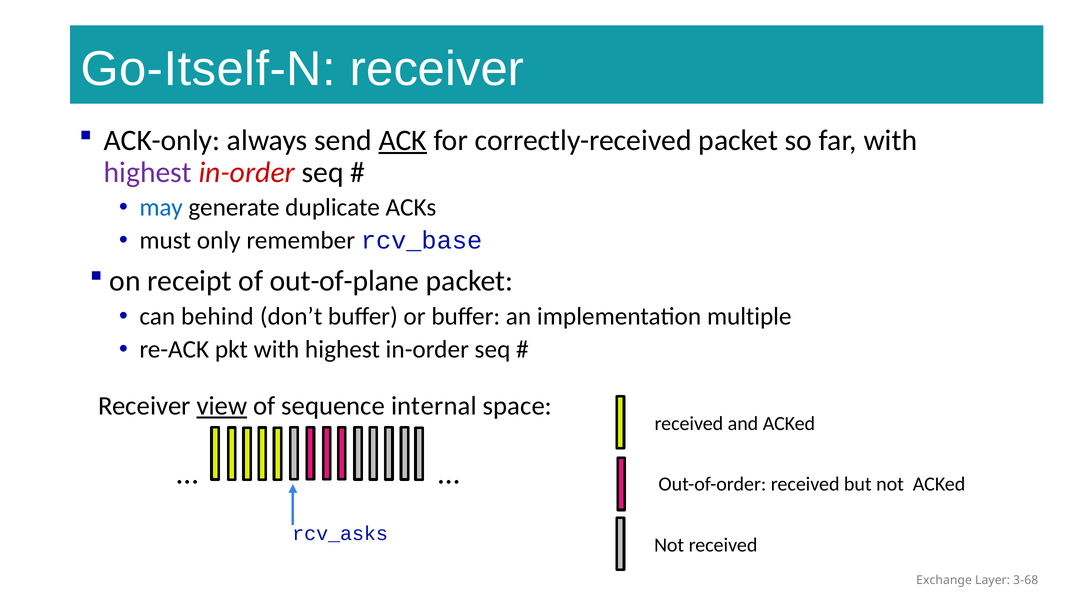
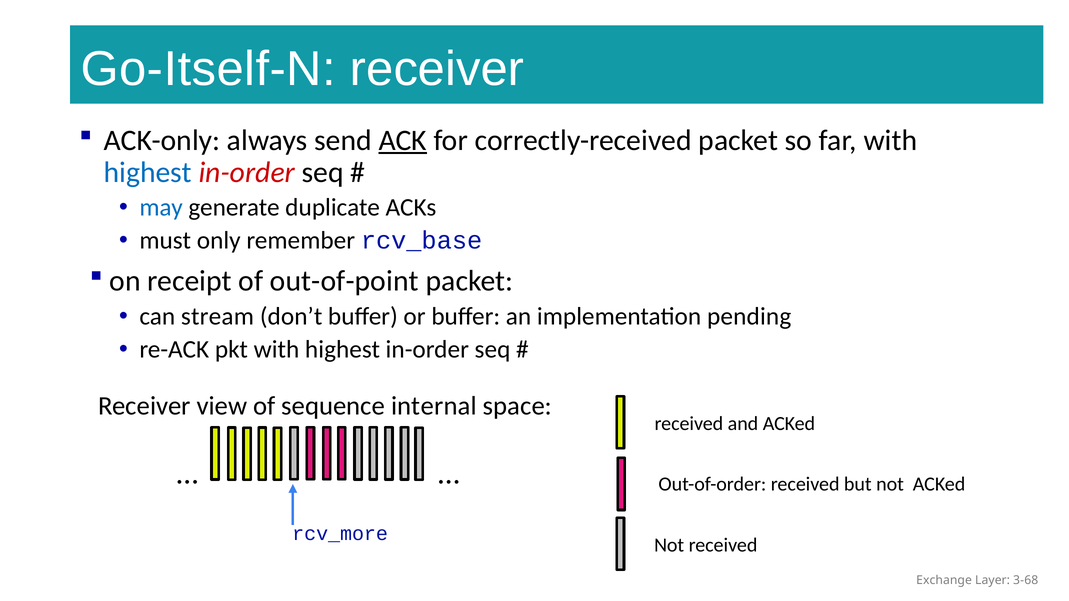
highest colour: purple -> blue (148, 172)
out-of-plane: out-of-plane -> out-of-point (344, 281)
behind: behind -> stream (217, 317)
multiple: multiple -> pending (749, 317)
view underline: present -> none (222, 406)
rcv_asks: rcv_asks -> rcv_more (340, 534)
